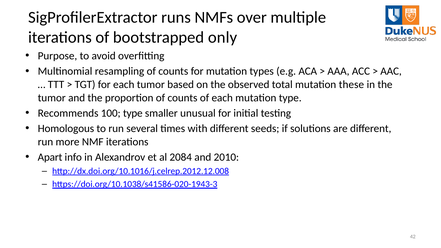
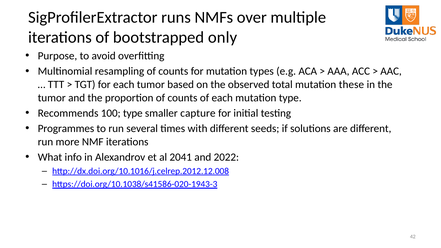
unusual: unusual -> capture (198, 113)
Homologous: Homologous -> Programmes (66, 129)
Apart: Apart -> What (50, 157)
2084: 2084 -> 2041 (181, 157)
2010: 2010 -> 2022 (226, 157)
